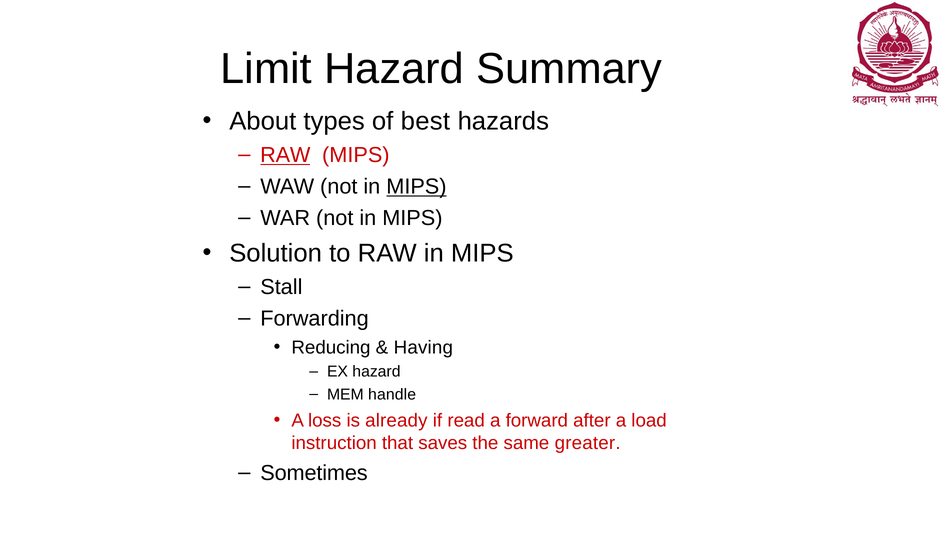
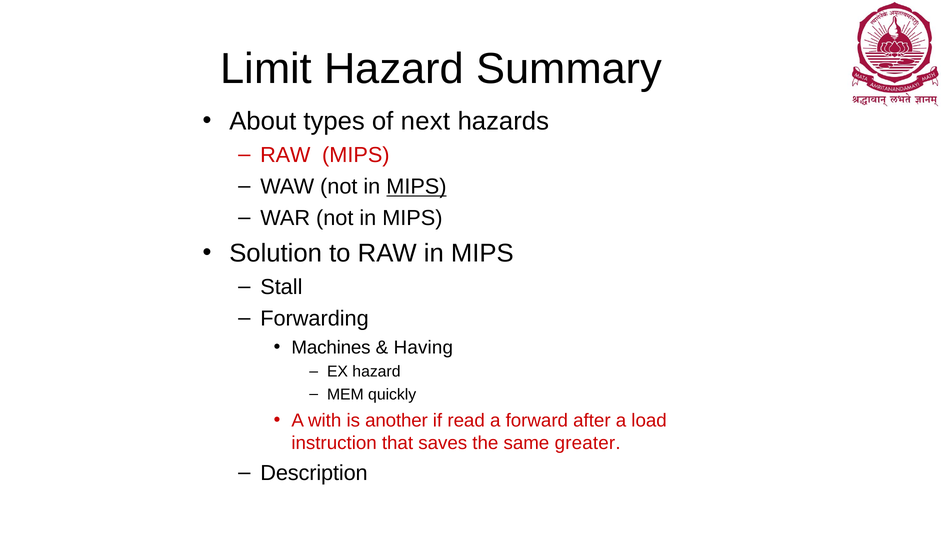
best: best -> next (425, 121)
RAW underline: present -> none (285, 155)
Reducing: Reducing -> Machines (331, 348)
handle: handle -> quickly (392, 395)
loss: loss -> with (325, 421)
already: already -> another (397, 421)
Sometimes: Sometimes -> Description (314, 473)
